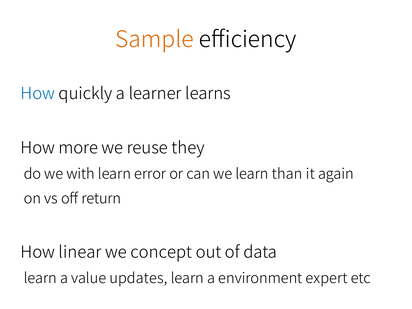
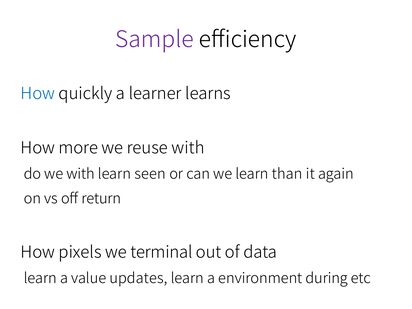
Sample colour: orange -> purple (155, 40)
reuse they: they -> with (188, 148)
error: error -> seen (150, 174)
linear: linear -> pixels (80, 252)
concept: concept -> terminal (161, 252)
expert: expert -> during (327, 278)
